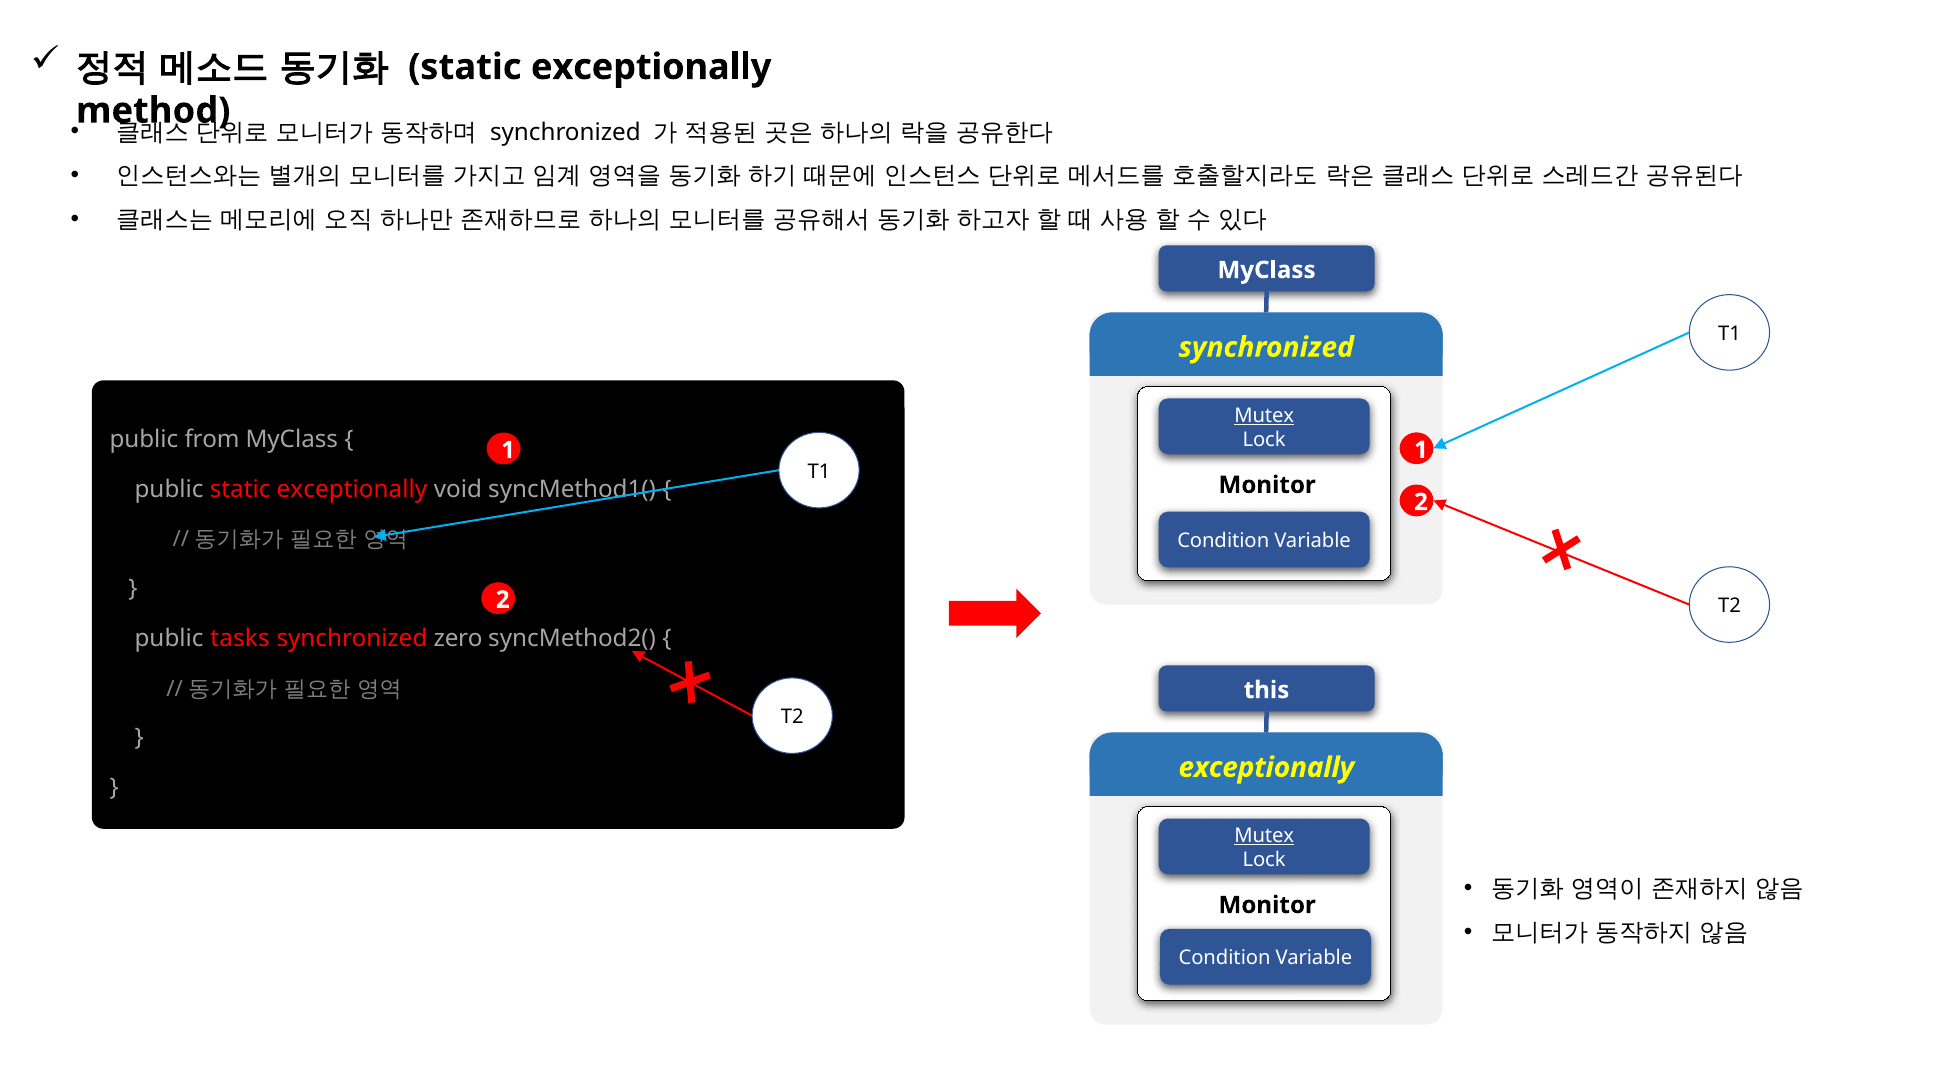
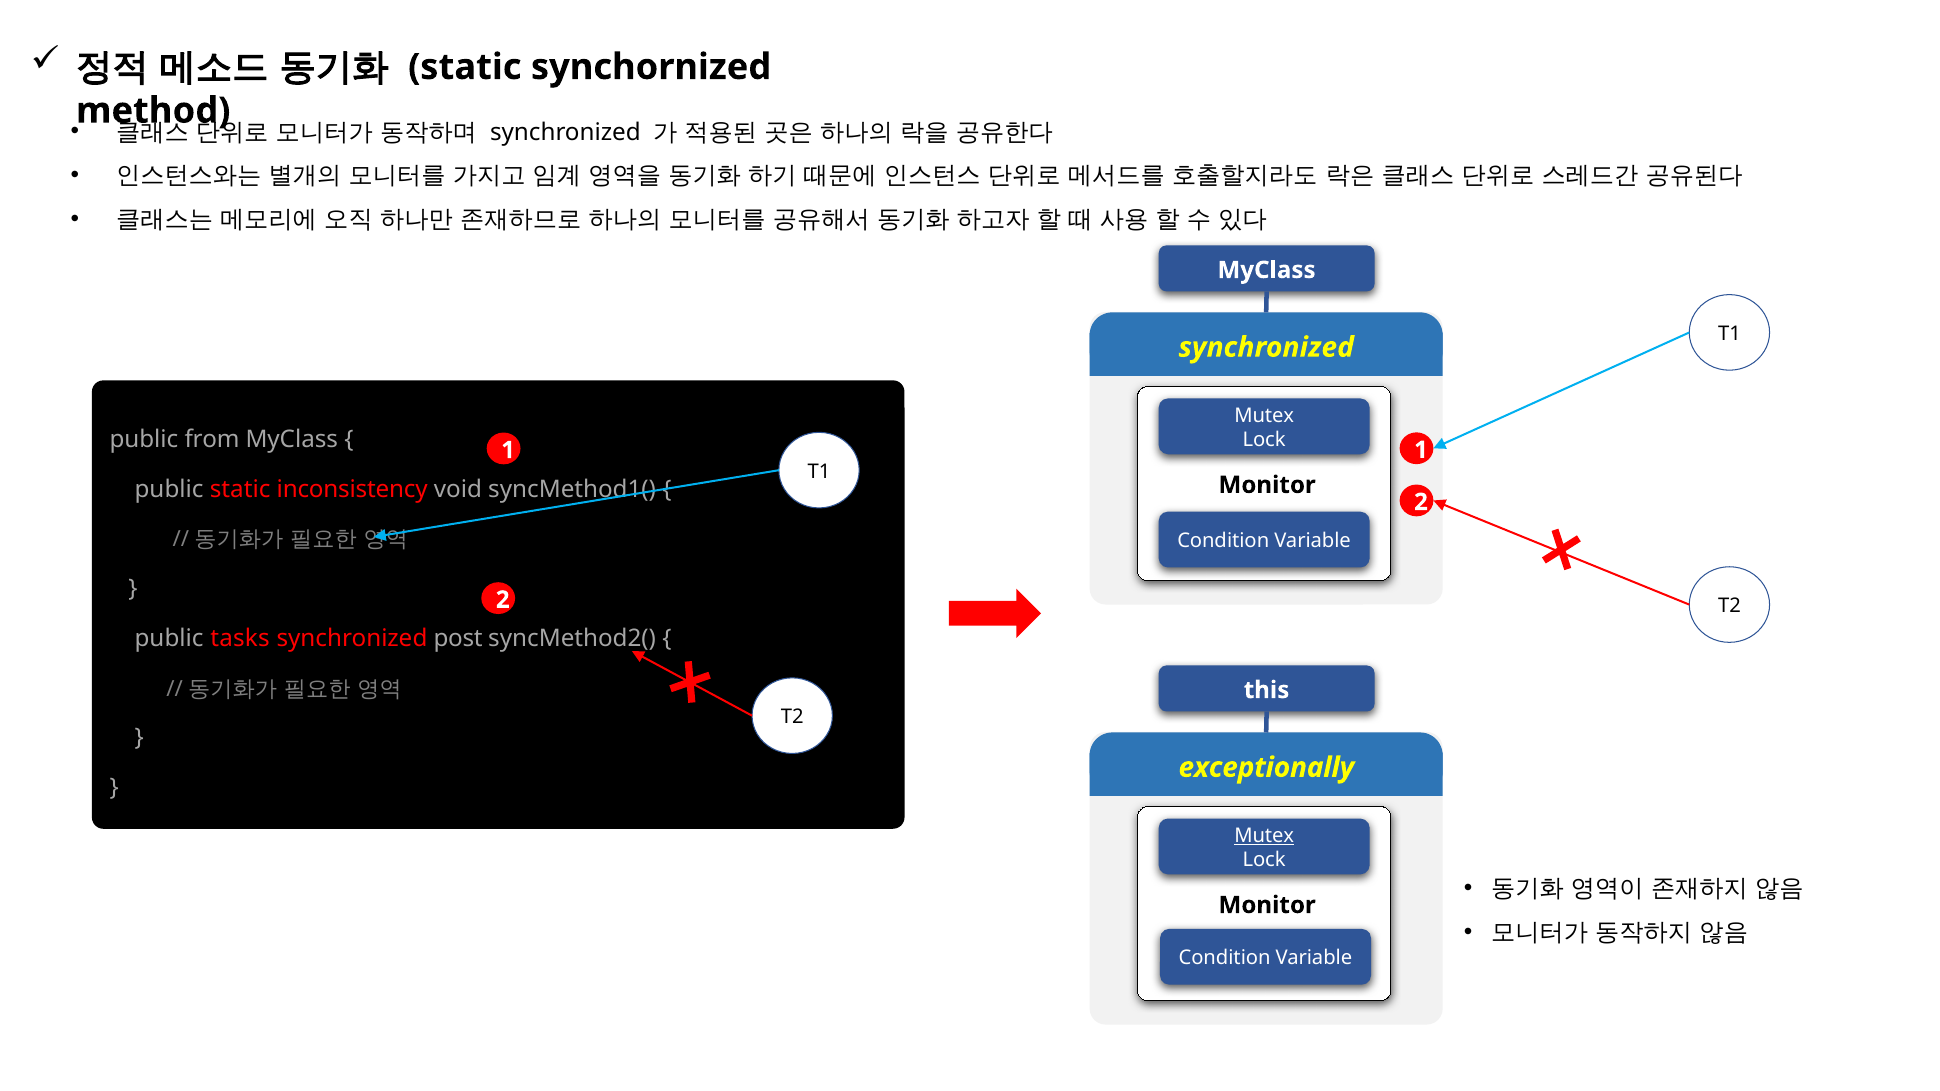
exceptionally: exceptionally -> synchornized (651, 67)
Mutex underline: present -> none (1264, 416)
public static exceptionally: exceptionally -> inconsistency (352, 489)
zero: zero -> post (458, 638)
